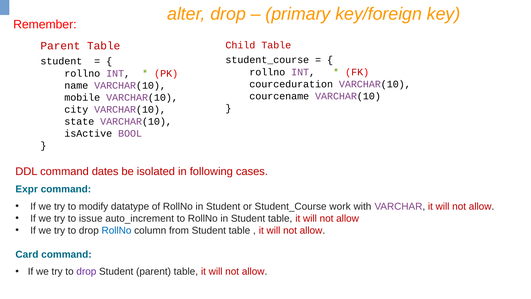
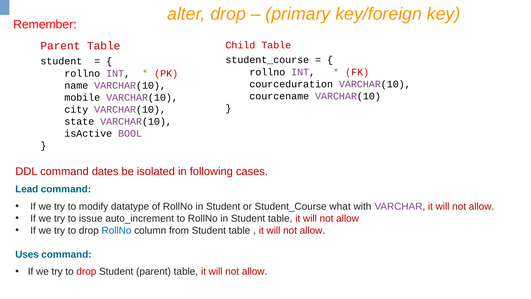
Expr: Expr -> Lead (27, 189)
work: work -> what (340, 206)
Card: Card -> Uses (27, 254)
drop colour: purple -> red (86, 271)
